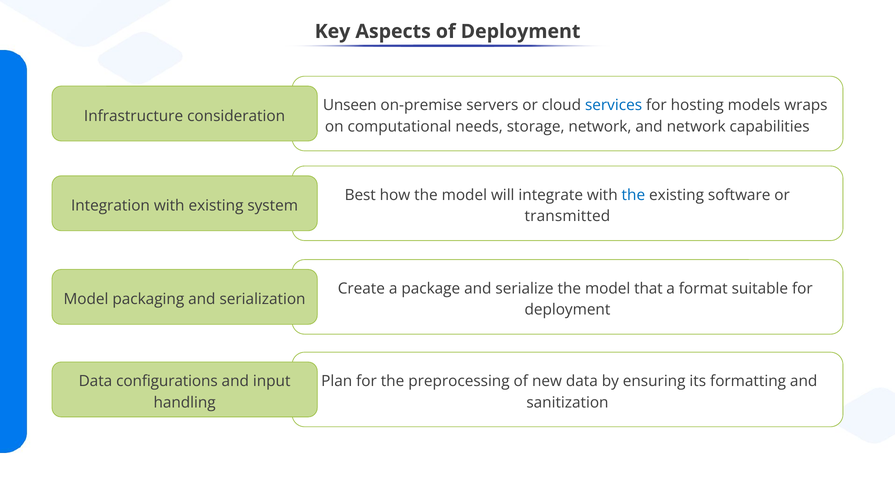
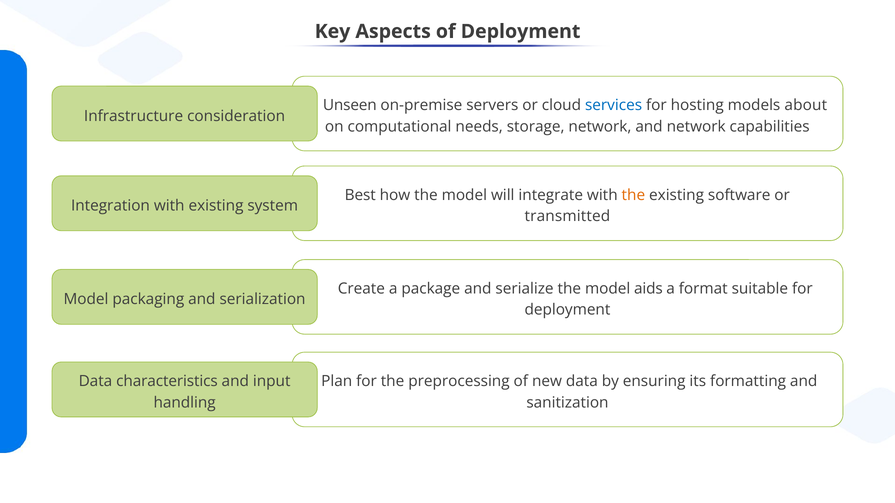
wraps: wraps -> about (806, 105)
the colour: blue -> orange (633, 195)
that: that -> aids (648, 289)
configurations: configurations -> characteristics (167, 382)
